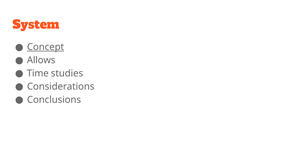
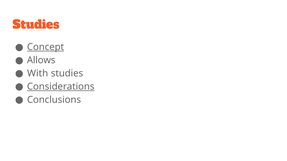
System: System -> Studies (36, 25)
Time: Time -> With (38, 74)
Considerations underline: none -> present (61, 87)
